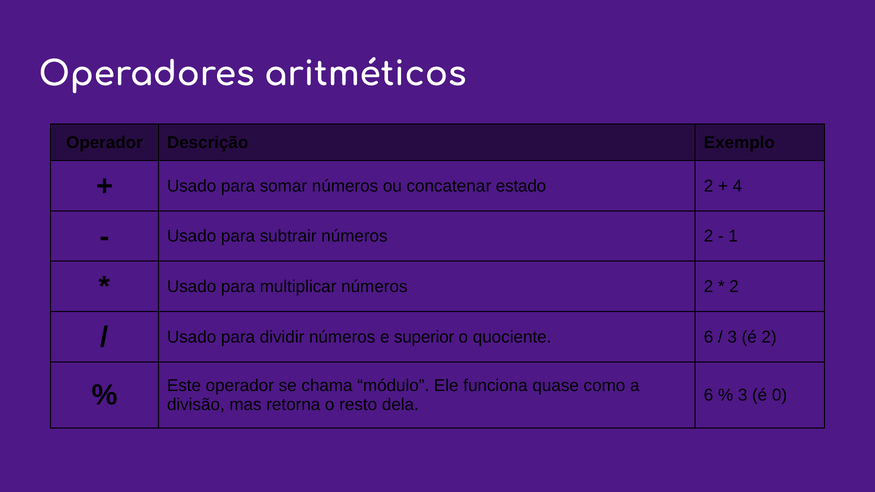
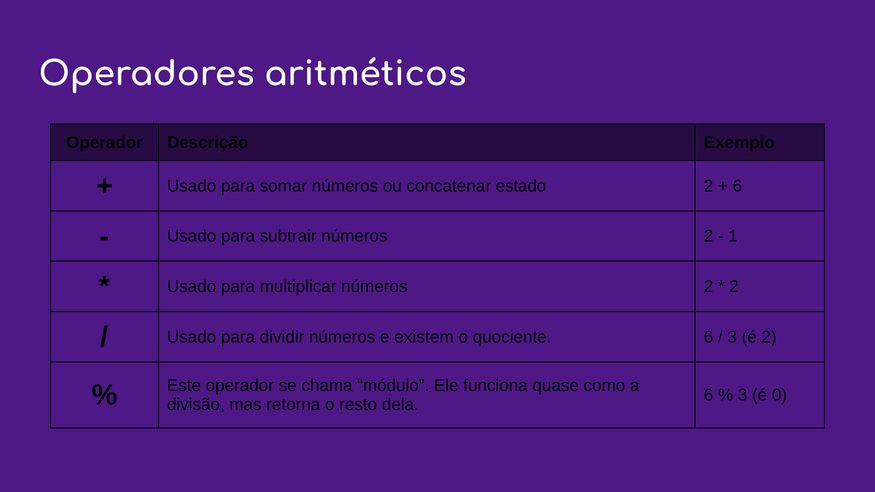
4: 4 -> 6 (737, 186)
superior: superior -> existem (424, 337)
